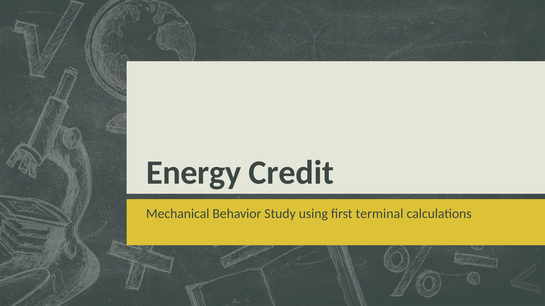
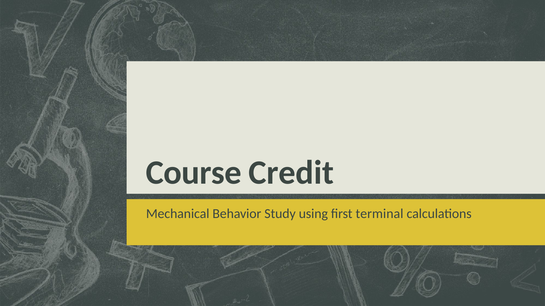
Energy: Energy -> Course (194, 173)
